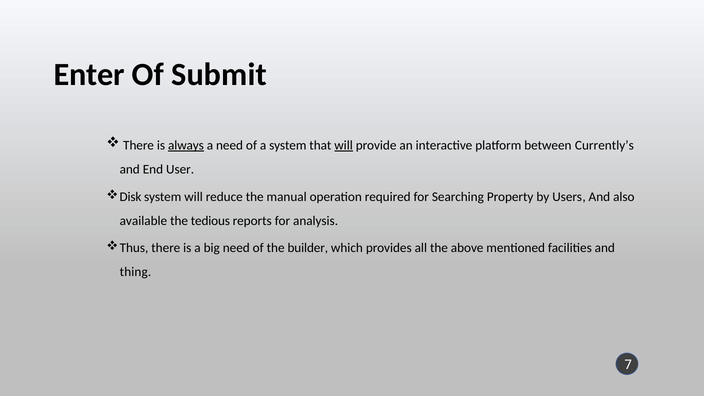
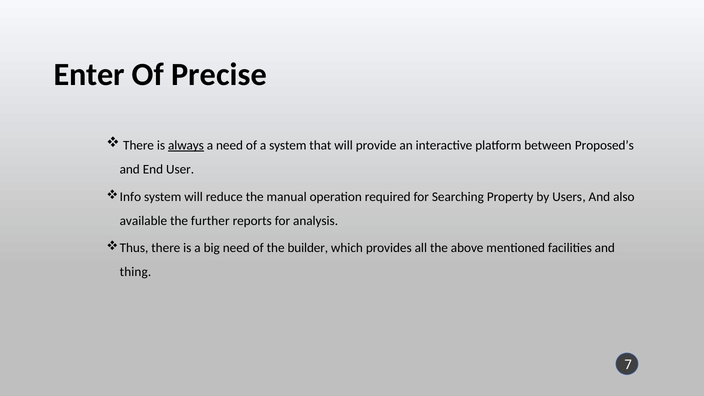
Submit: Submit -> Precise (219, 75)
will underline: present -> none (344, 145)
Currently’s: Currently’s -> Proposed’s (604, 145)
Disk: Disk -> Info (130, 197)
tedious: tedious -> further (210, 221)
